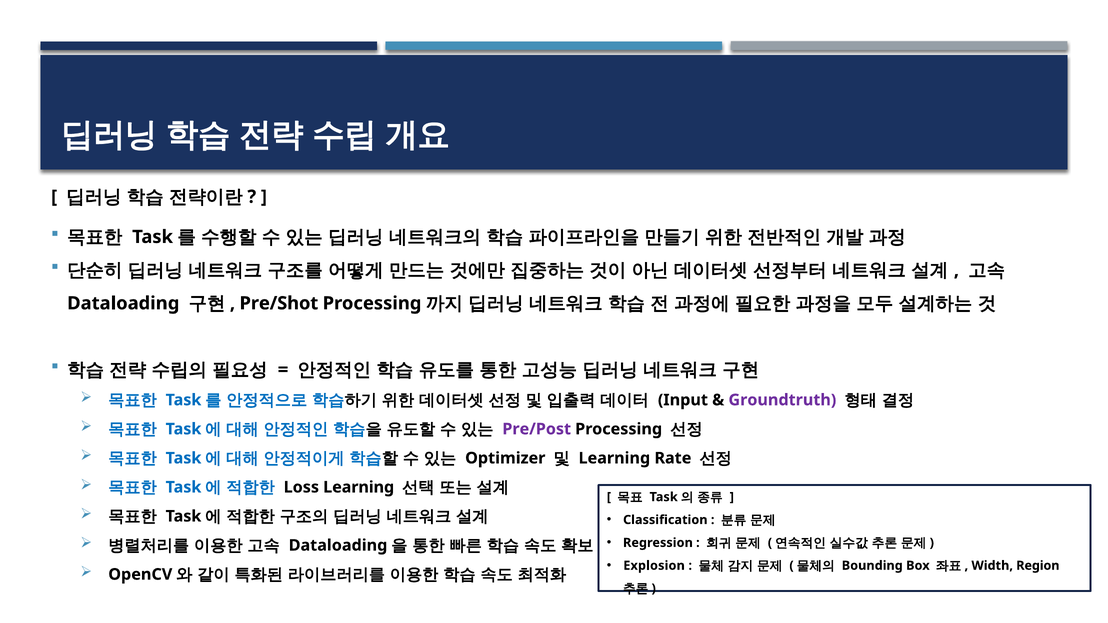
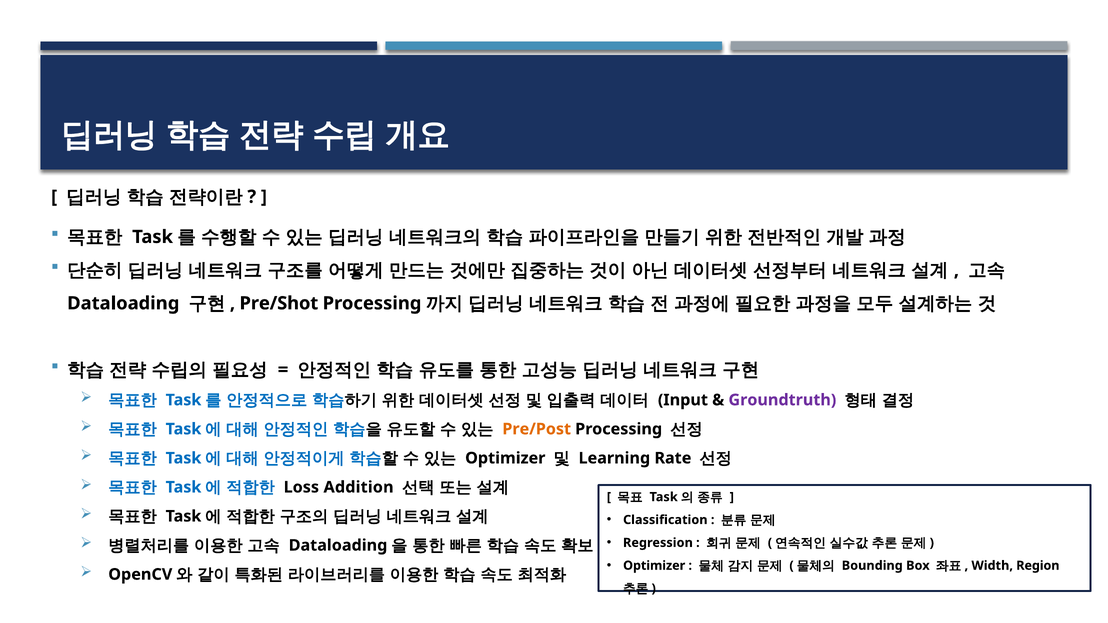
Pre/Post colour: purple -> orange (537, 429)
Loss Learning: Learning -> Addition (359, 487)
Explosion: Explosion -> Optimizer (654, 566)
